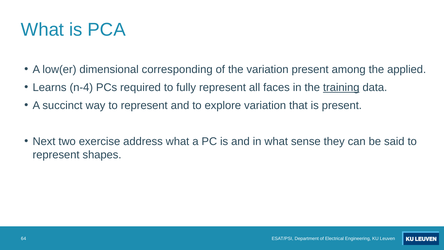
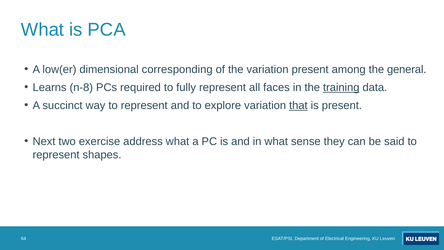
applied: applied -> general (407, 69)
n-4: n-4 -> n-8 (81, 87)
that underline: none -> present (298, 105)
